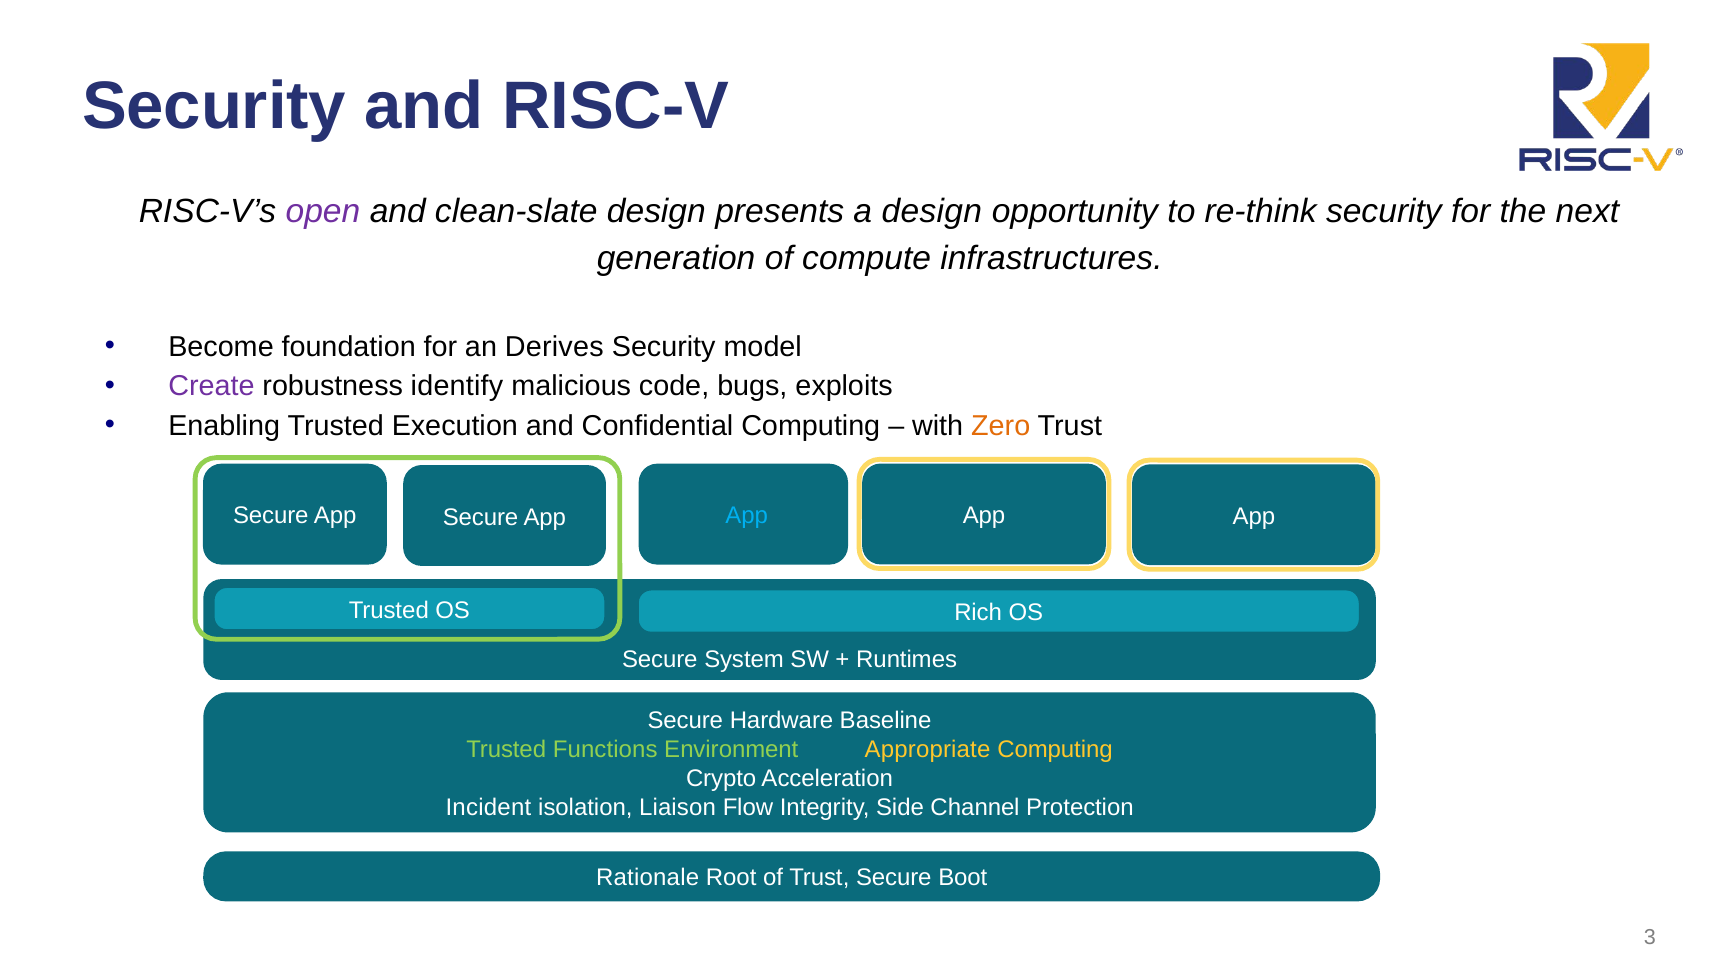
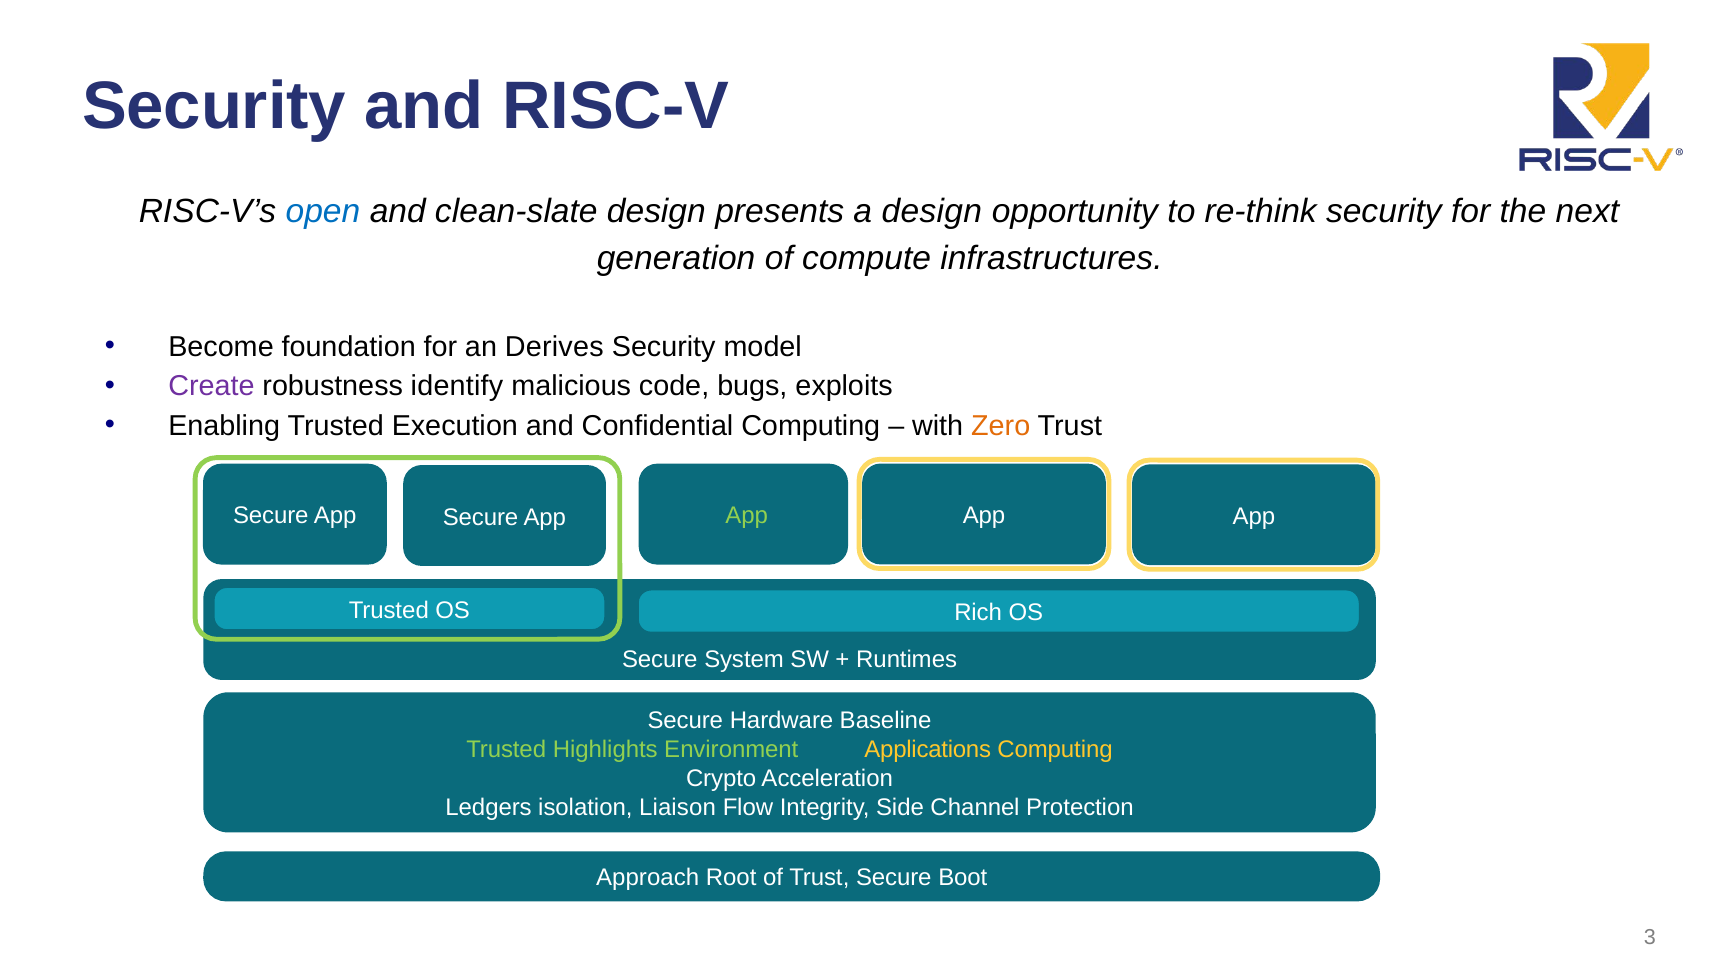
open colour: purple -> blue (323, 212)
App colour: light blue -> light green (747, 516)
Functions: Functions -> Highlights (605, 749)
Appropriate: Appropriate -> Applications (928, 749)
Incident: Incident -> Ledgers (489, 807)
Rationale: Rationale -> Approach (648, 878)
